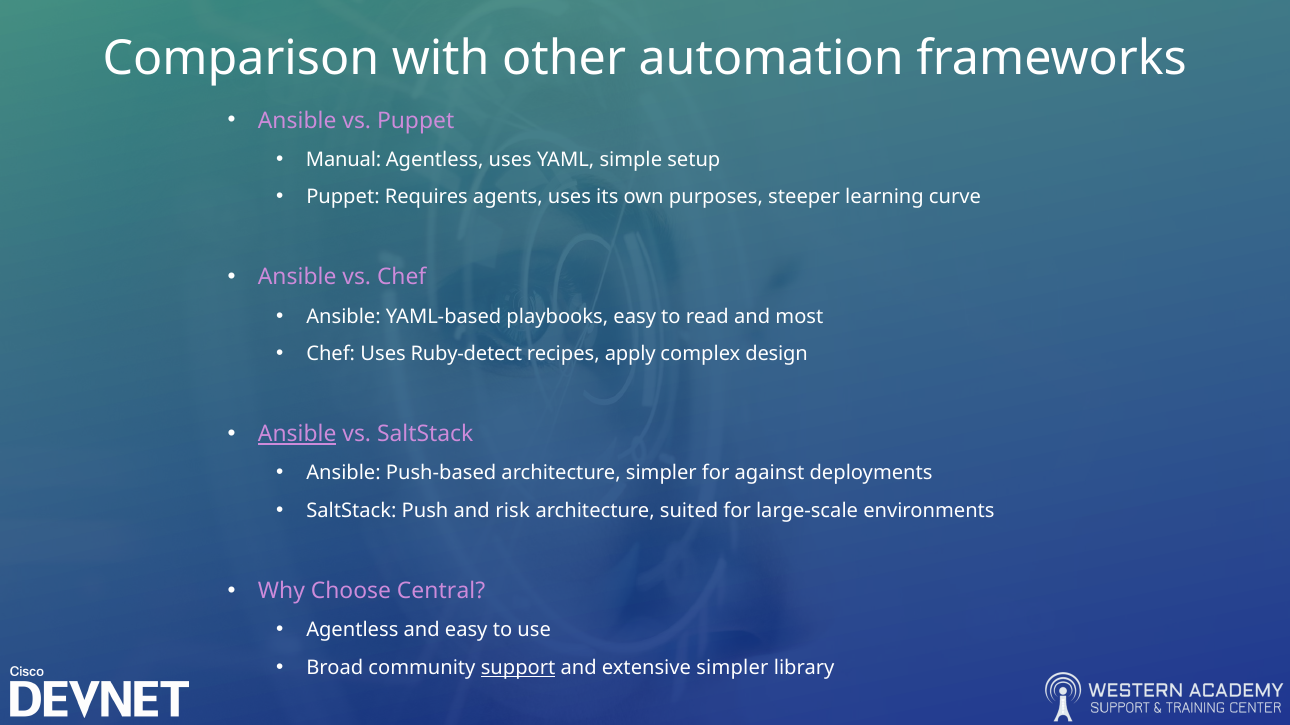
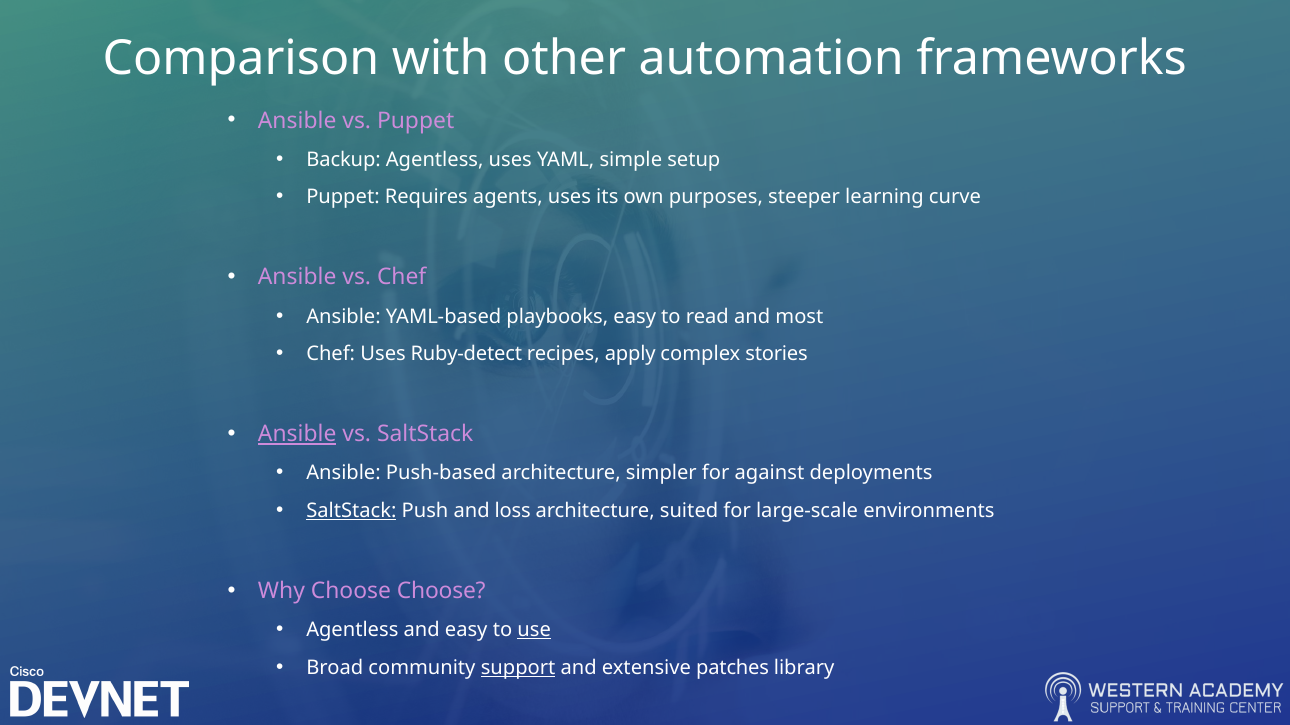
Manual: Manual -> Backup (344, 160)
design: design -> stories (777, 354)
SaltStack underline: none -> present (351, 511)
risk: risk -> loss (513, 511)
Choose Central: Central -> Choose (441, 592)
use underline: none -> present (534, 631)
extensive simpler: simpler -> patches (733, 668)
